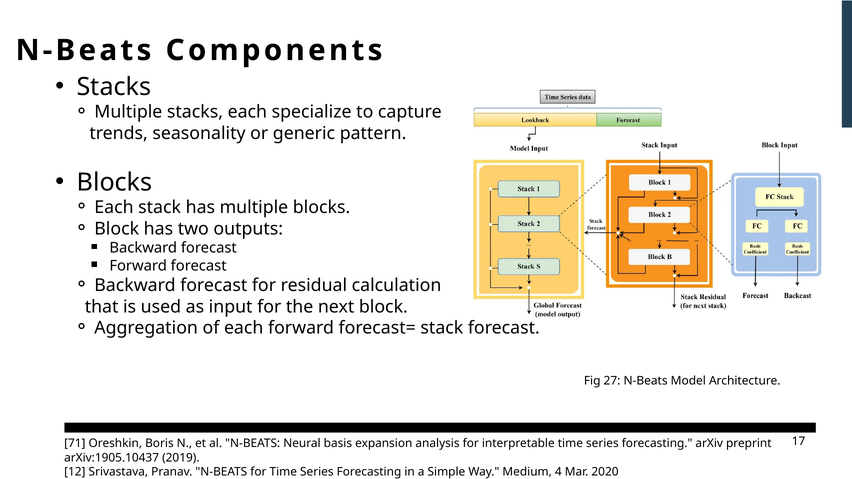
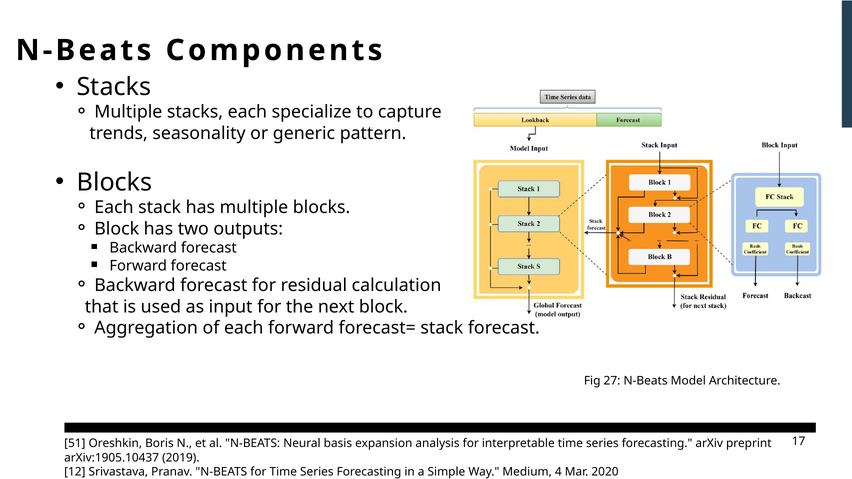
71: 71 -> 51 (75, 444)
